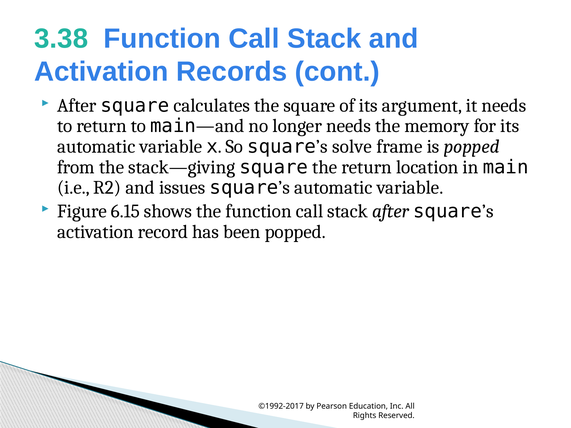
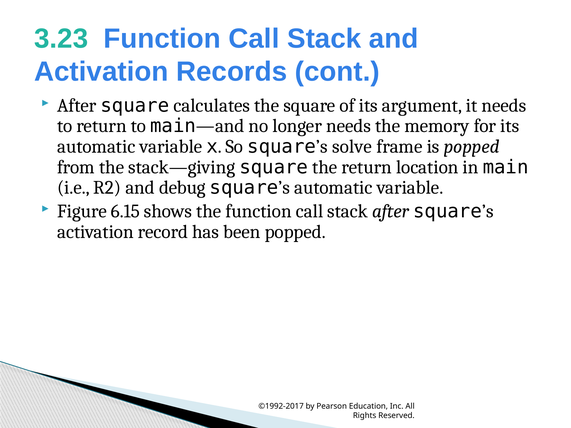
3.38: 3.38 -> 3.23 (61, 39)
issues: issues -> debug (182, 188)
